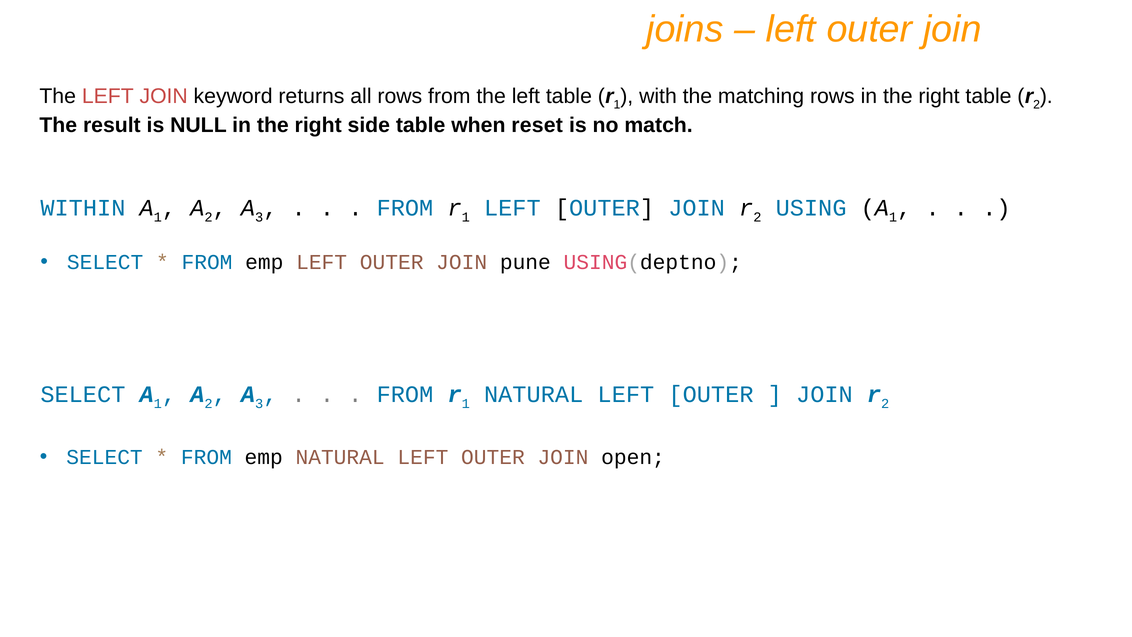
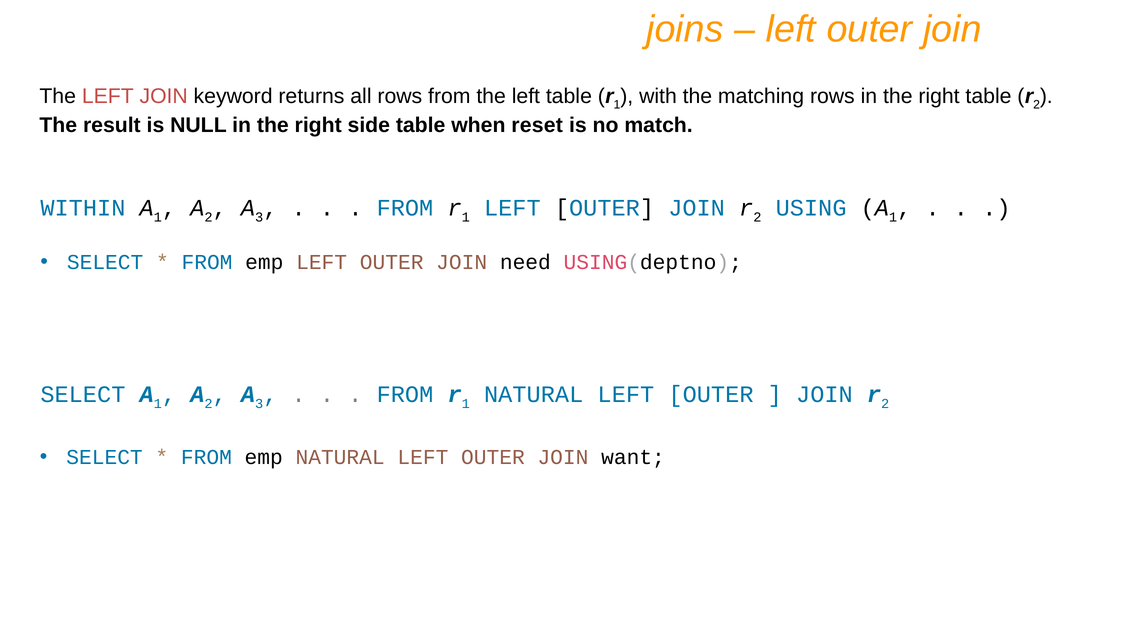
pune: pune -> need (525, 262)
open: open -> want (633, 457)
